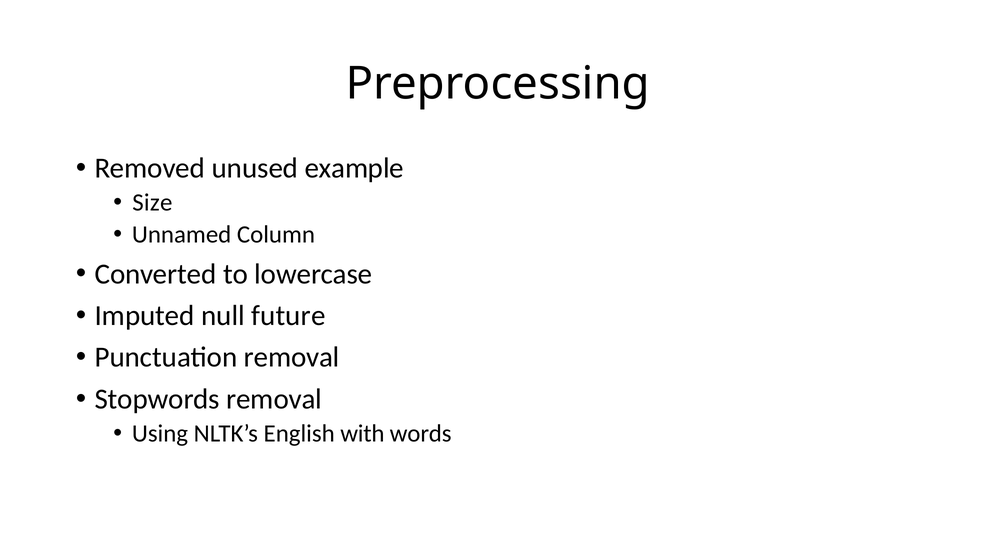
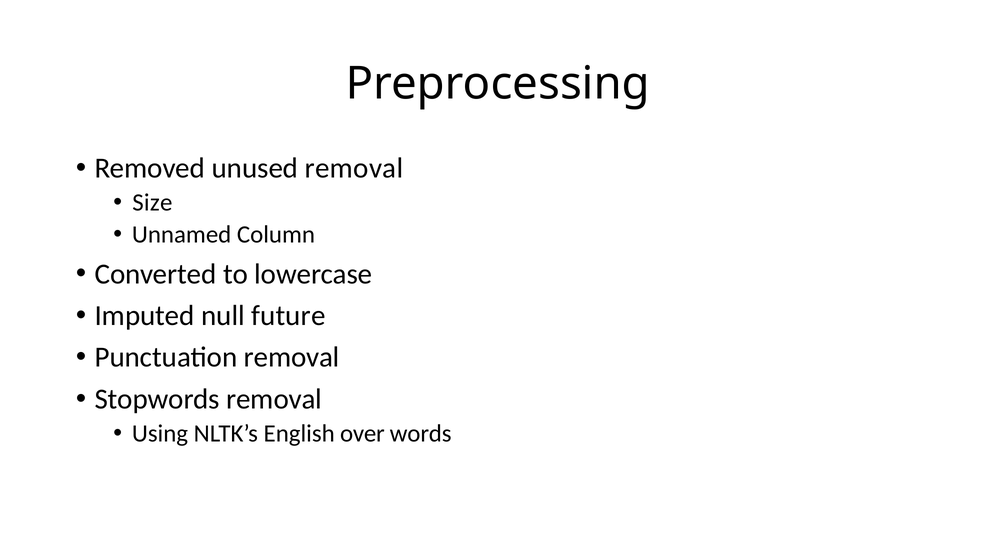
unused example: example -> removal (354, 168)
with: with -> over (362, 434)
